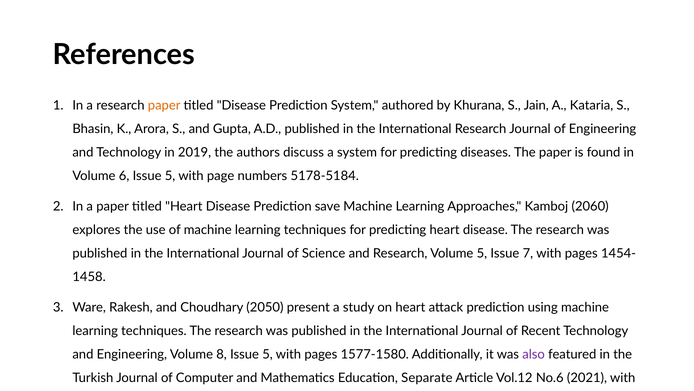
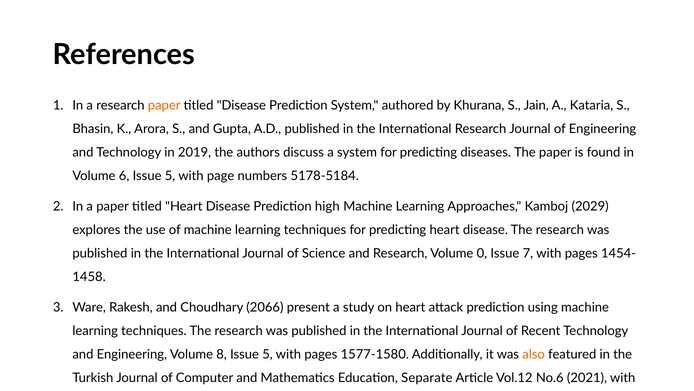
save: save -> high (327, 206)
2060: 2060 -> 2029 (590, 206)
Volume 5: 5 -> 0 (482, 253)
2050: 2050 -> 2066 (265, 307)
also colour: purple -> orange (534, 354)
